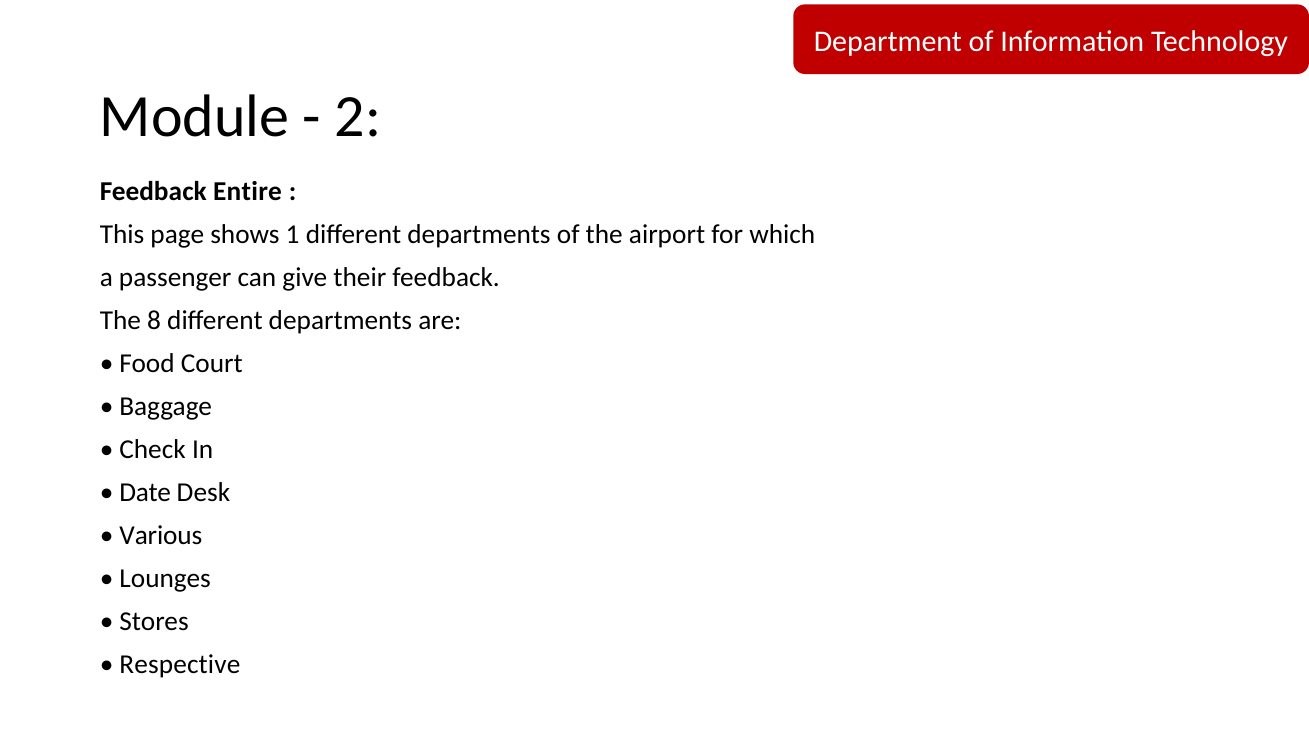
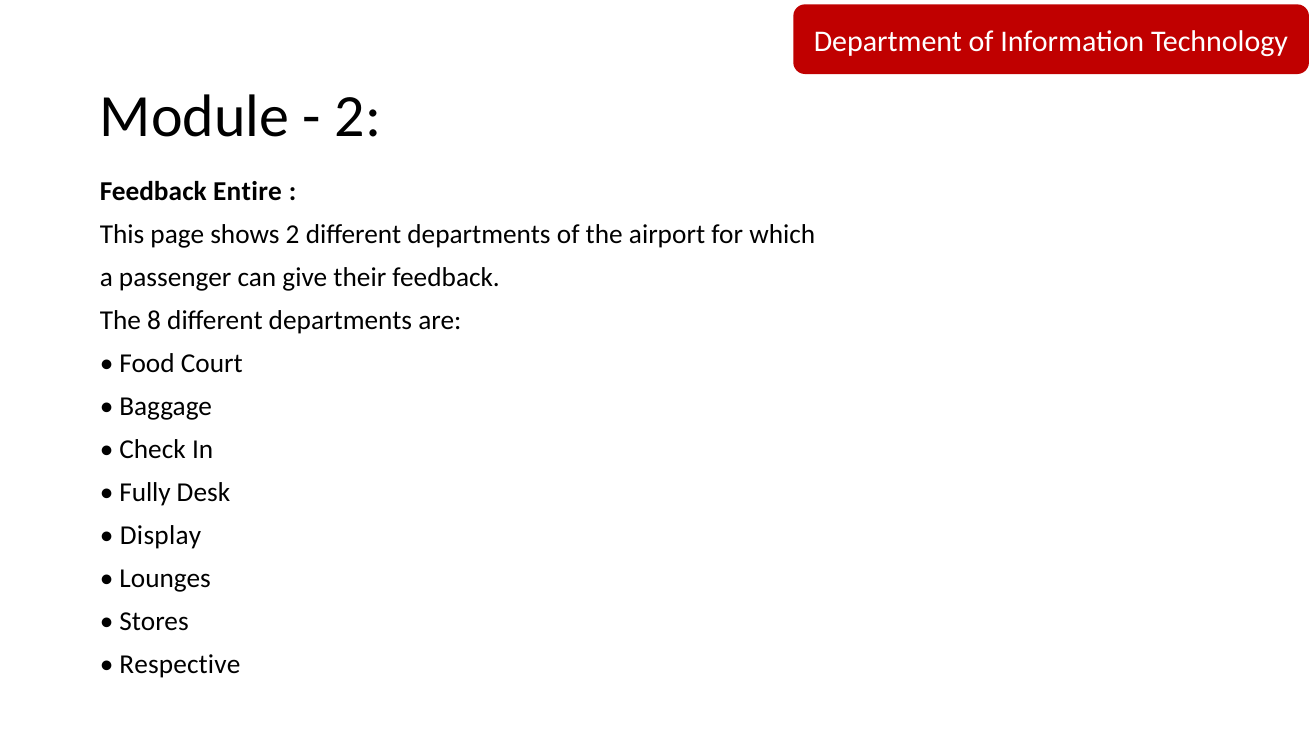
shows 1: 1 -> 2 (293, 234)
Date: Date -> Fully (145, 493)
Various: Various -> Display (161, 536)
